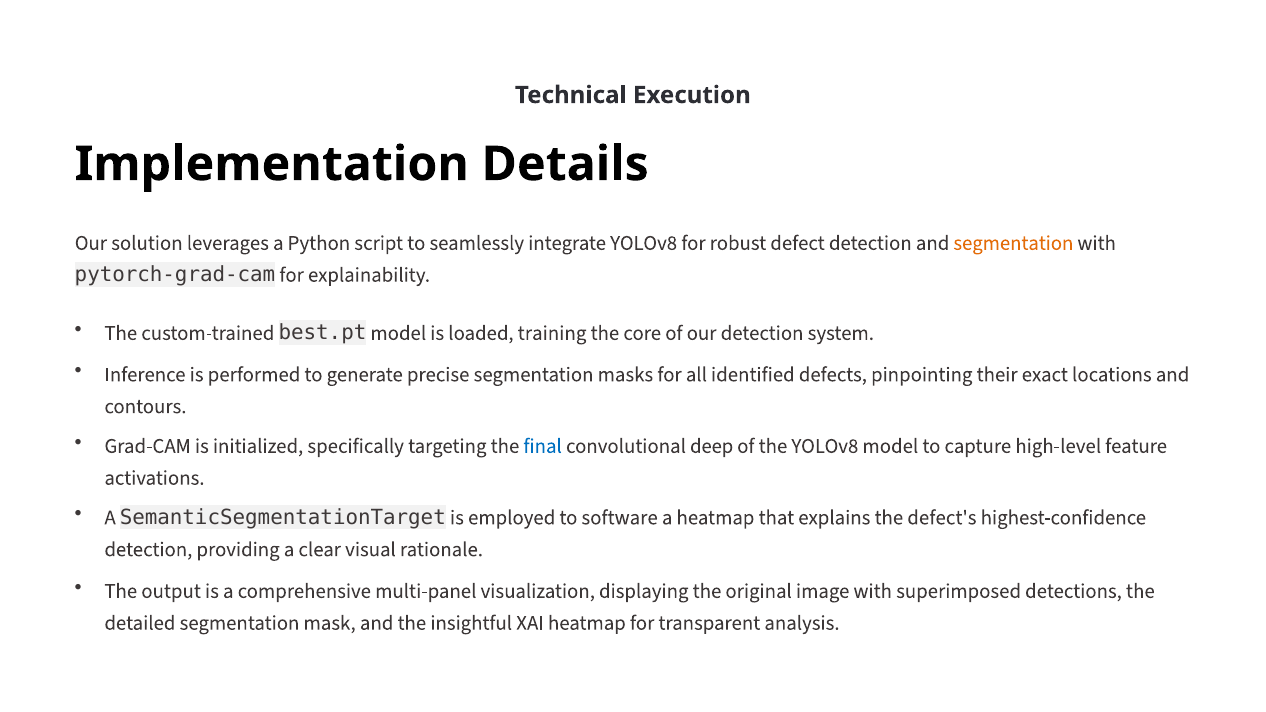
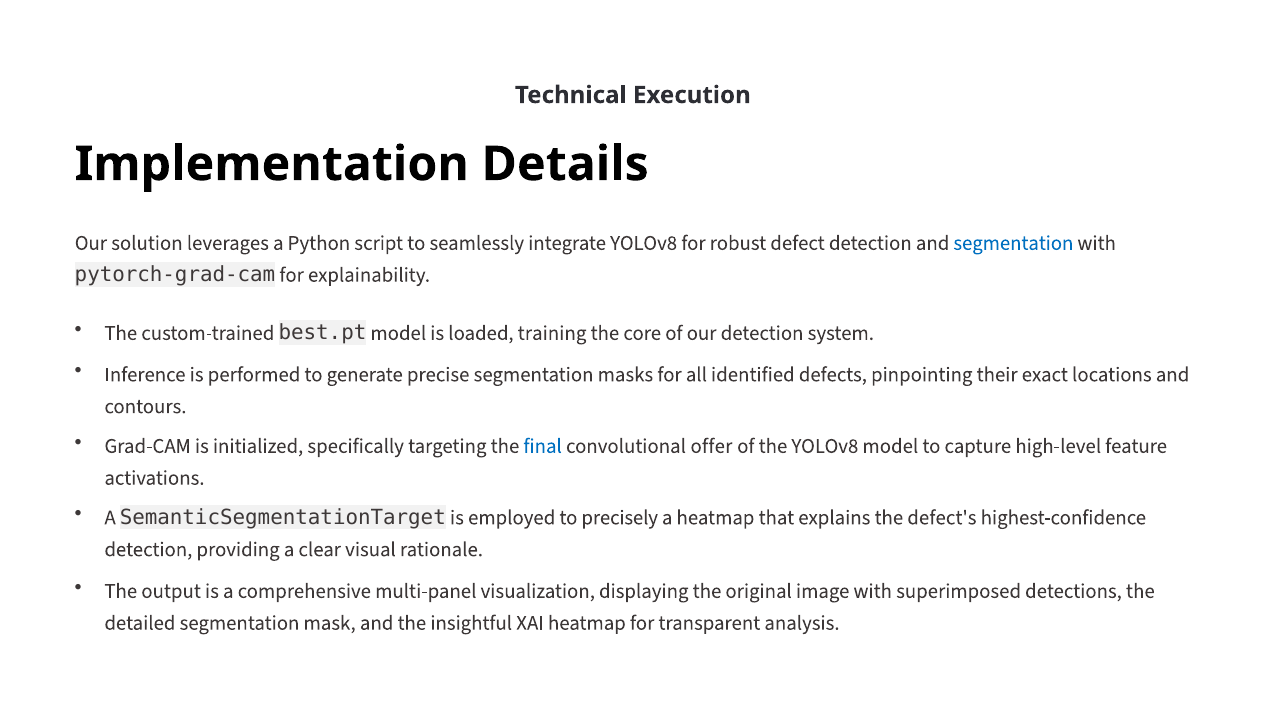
segmentation colour: orange -> blue (1013, 243)
deep: deep -> offer (711, 446)
software: software -> precisely (620, 518)
